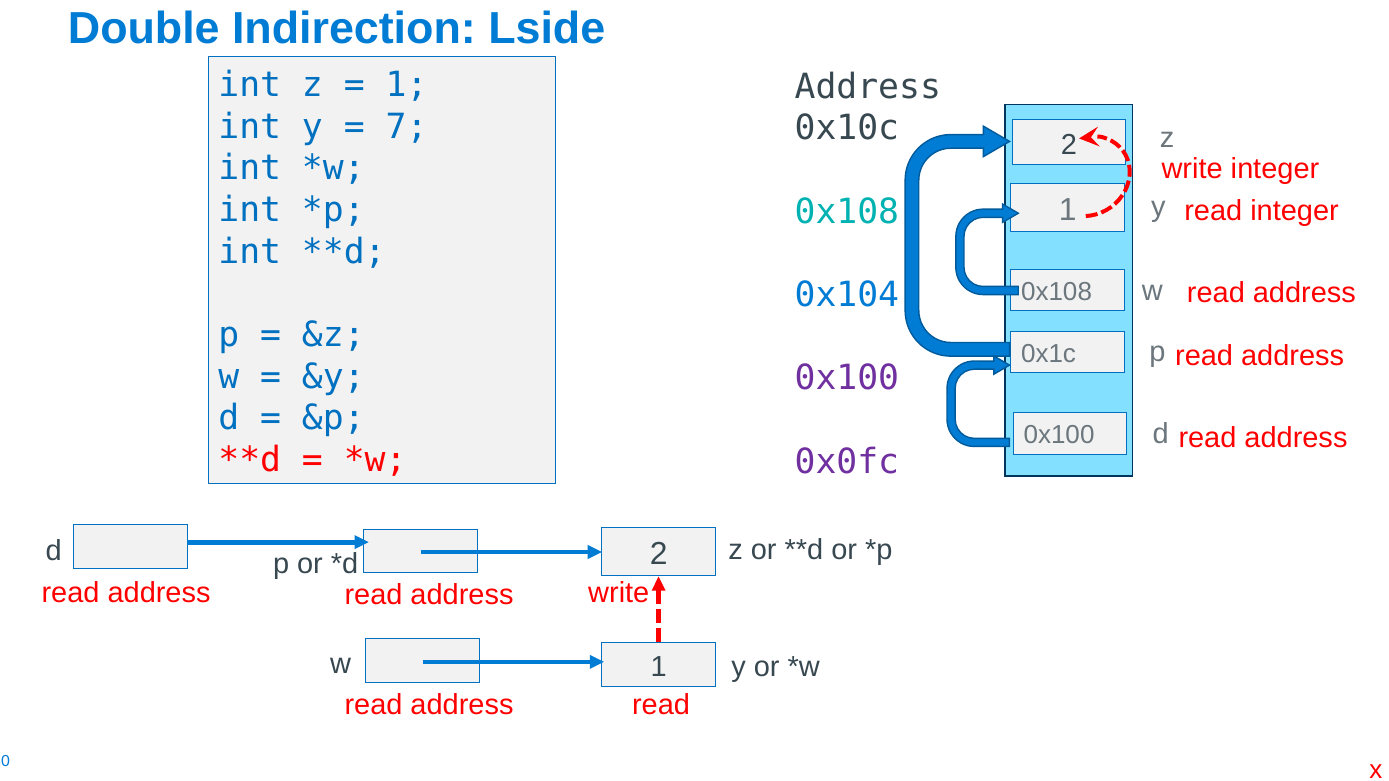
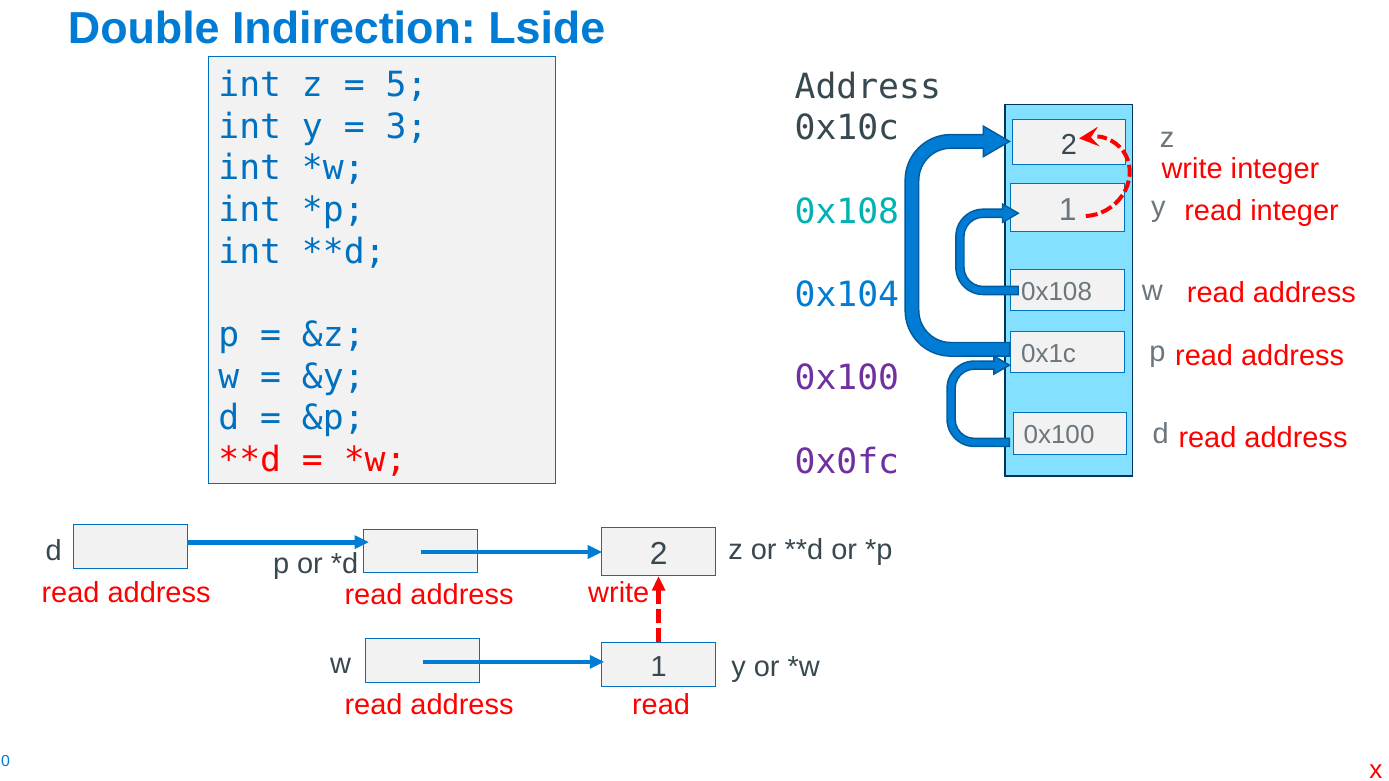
1: 1 -> 5 (407, 85)
7: 7 -> 3 (407, 127)
